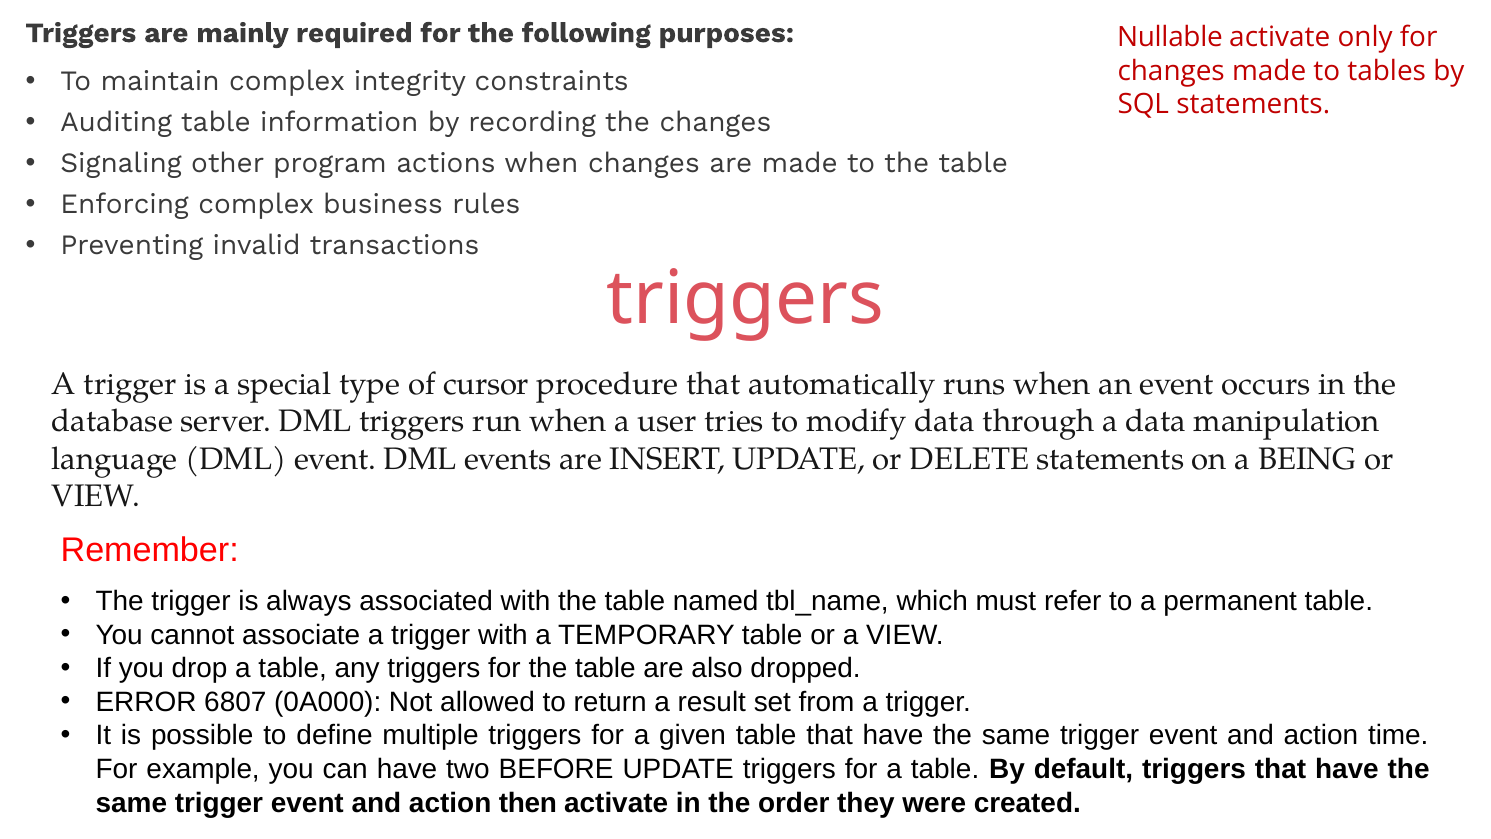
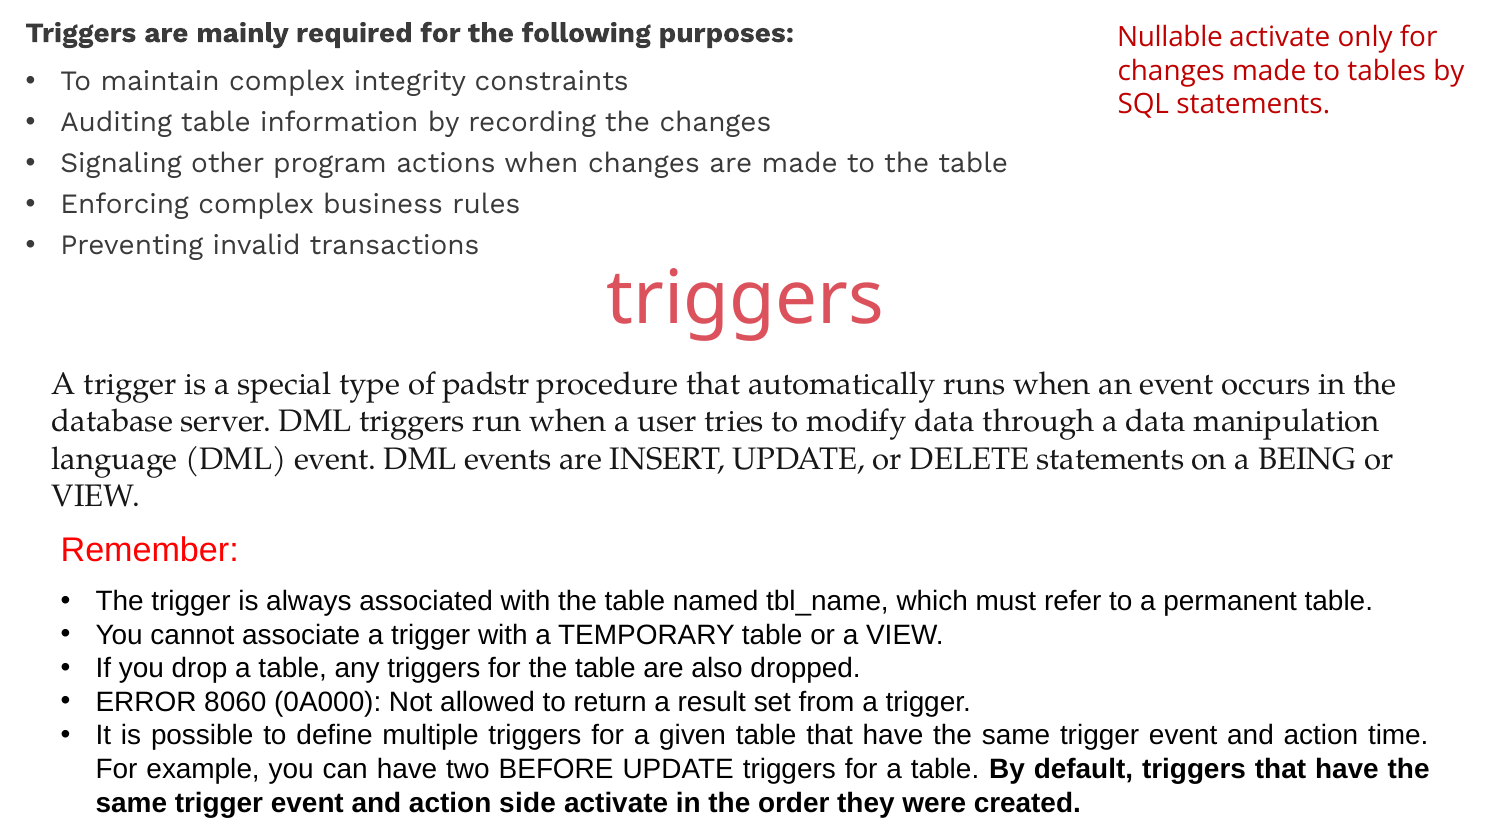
cursor: cursor -> padstr (486, 384)
6807: 6807 -> 8060 (235, 702)
then: then -> side (528, 803)
